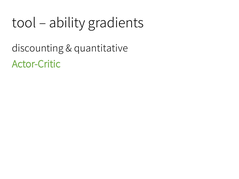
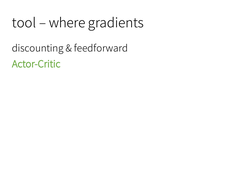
ability: ability -> where (67, 23)
quantitative: quantitative -> feedforward (101, 48)
